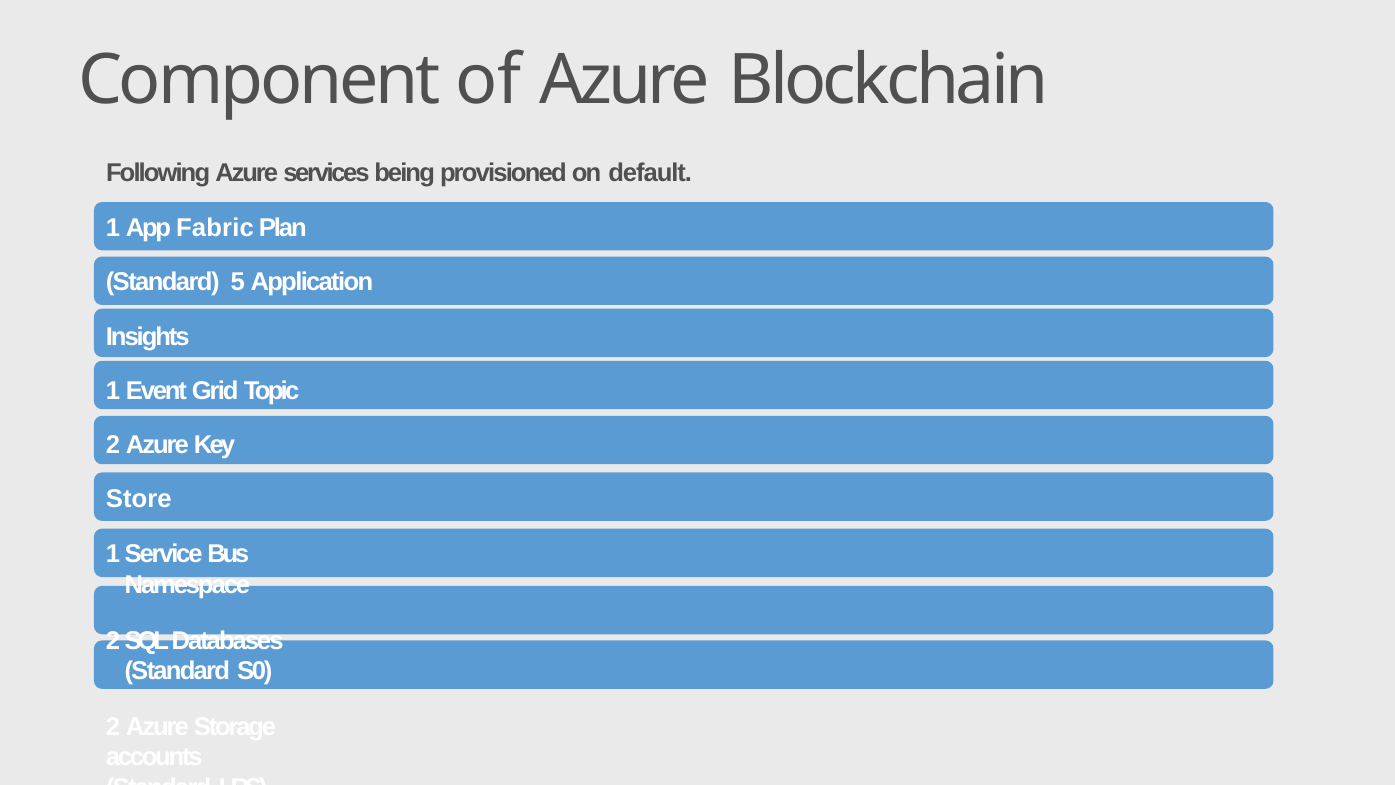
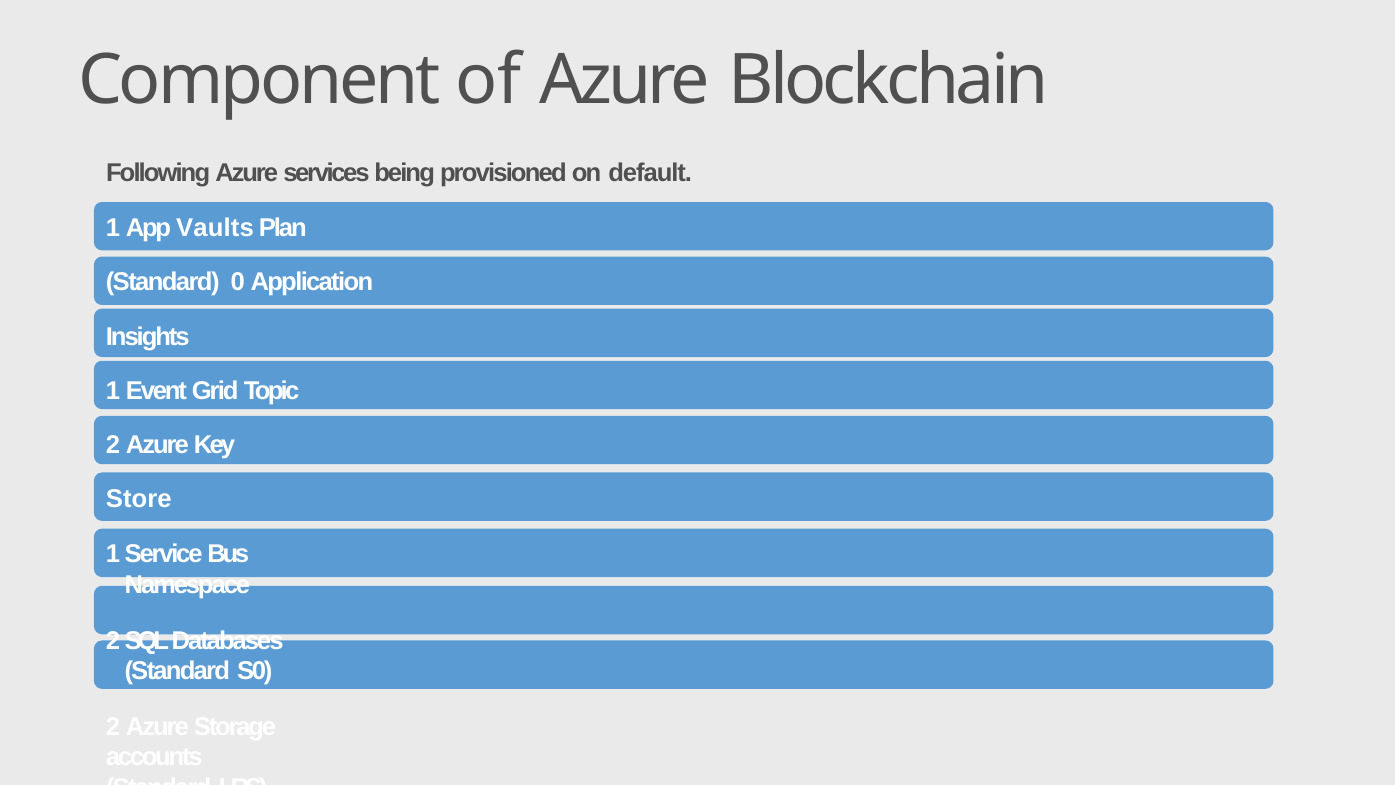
Fabric: Fabric -> Vaults (215, 228)
5: 5 -> 0 (238, 282)
